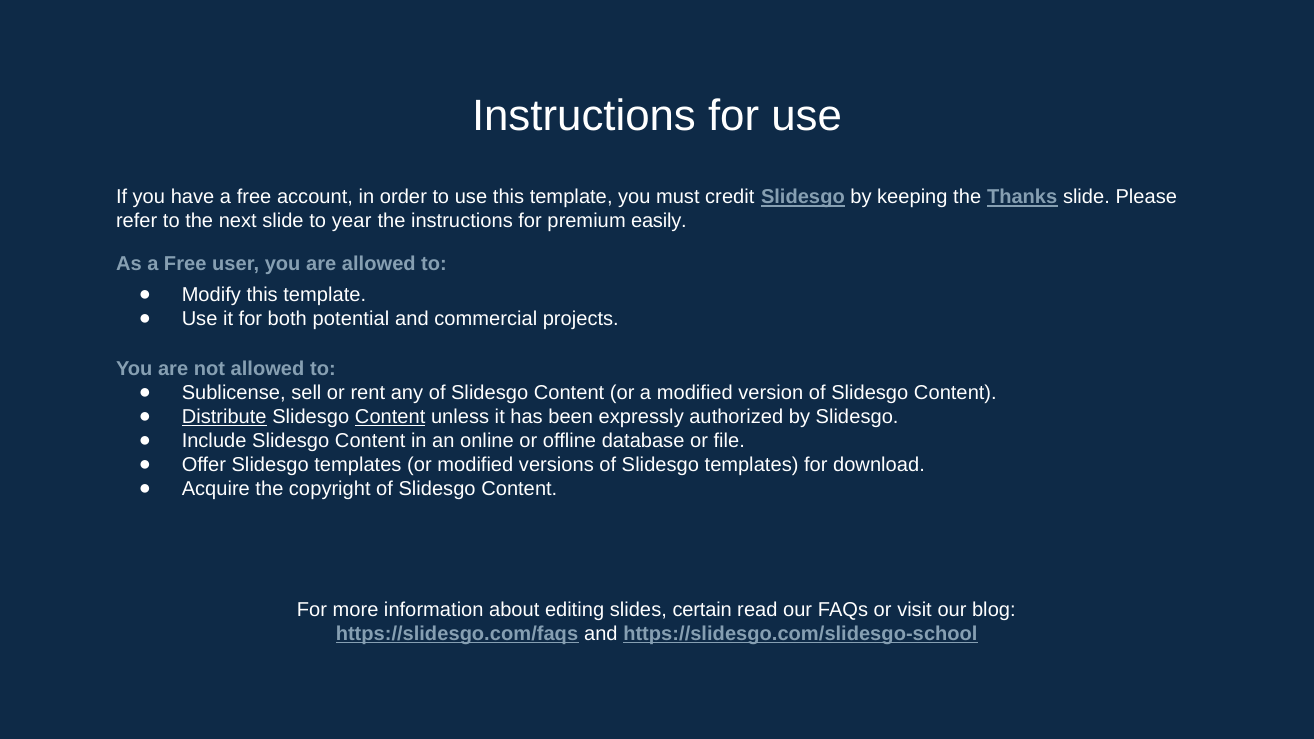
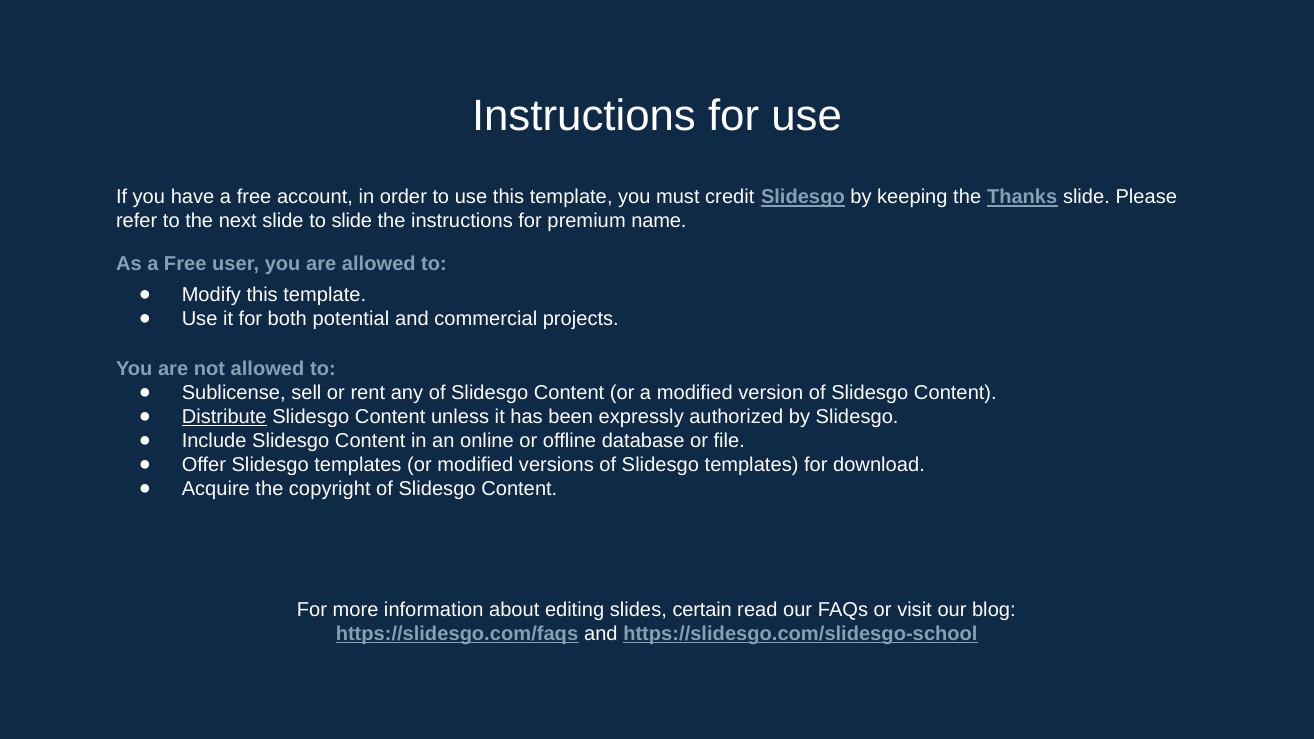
to year: year -> slide (352, 221)
easily: easily -> name (659, 221)
Content underline: present -> none (390, 417)
